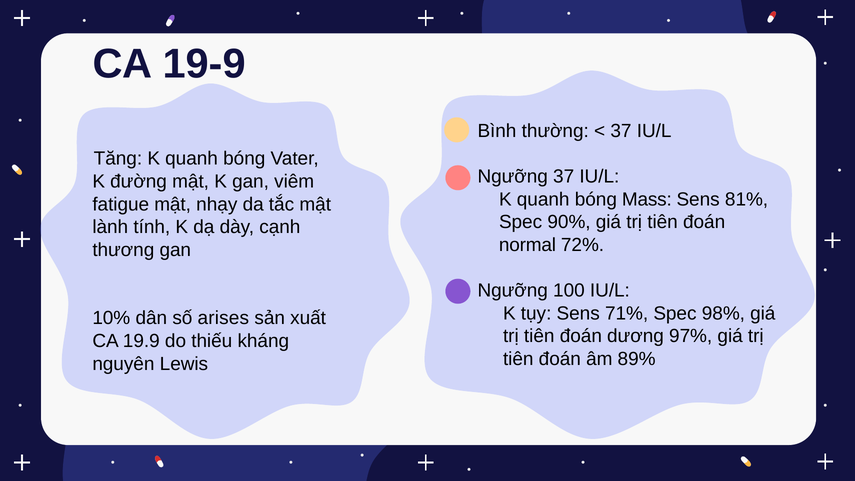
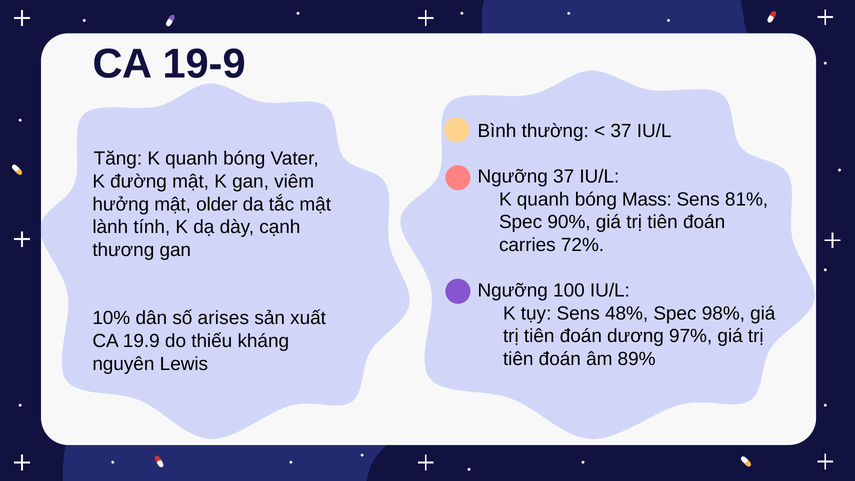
fatigue: fatigue -> hưởng (121, 204)
nhạy: nhạy -> older (217, 204)
normal: normal -> carries (527, 245)
71%: 71% -> 48% (627, 313)
